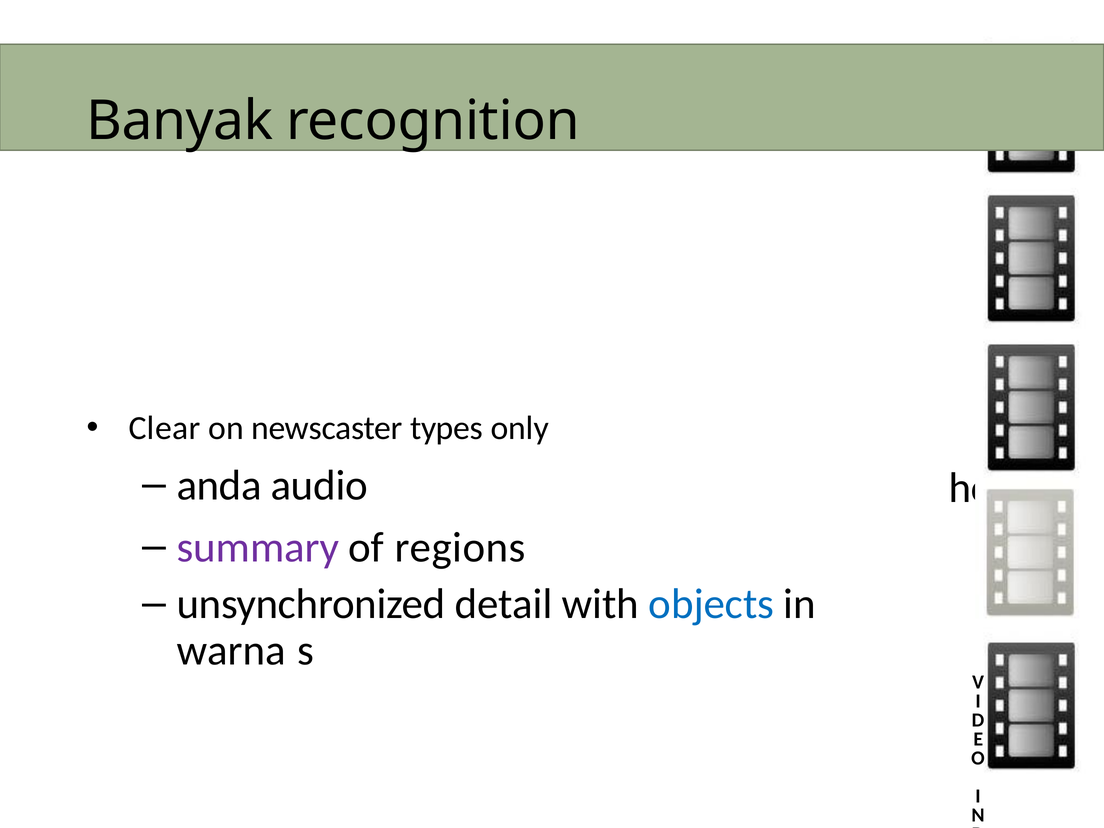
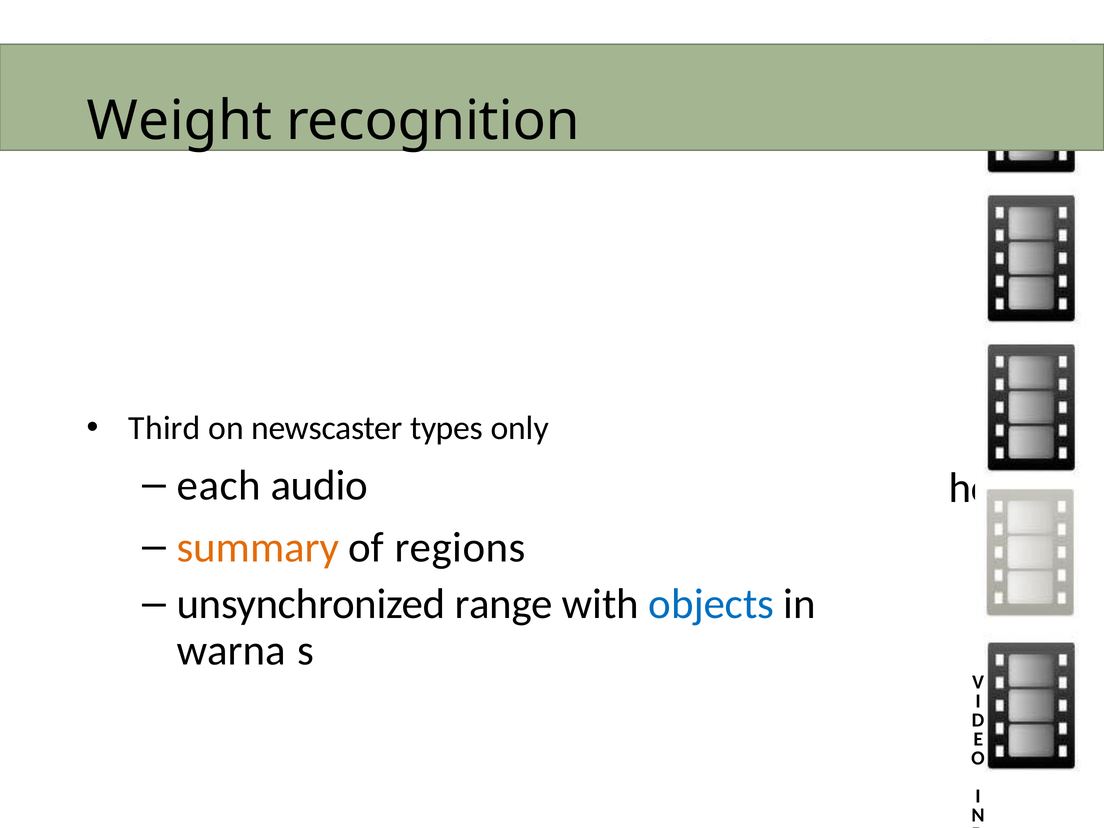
Banyak: Banyak -> Weight (180, 121)
Clear: Clear -> Third (165, 428)
anda: anda -> each (219, 485)
summary colour: purple -> orange (258, 547)
detail: detail -> range (504, 604)
